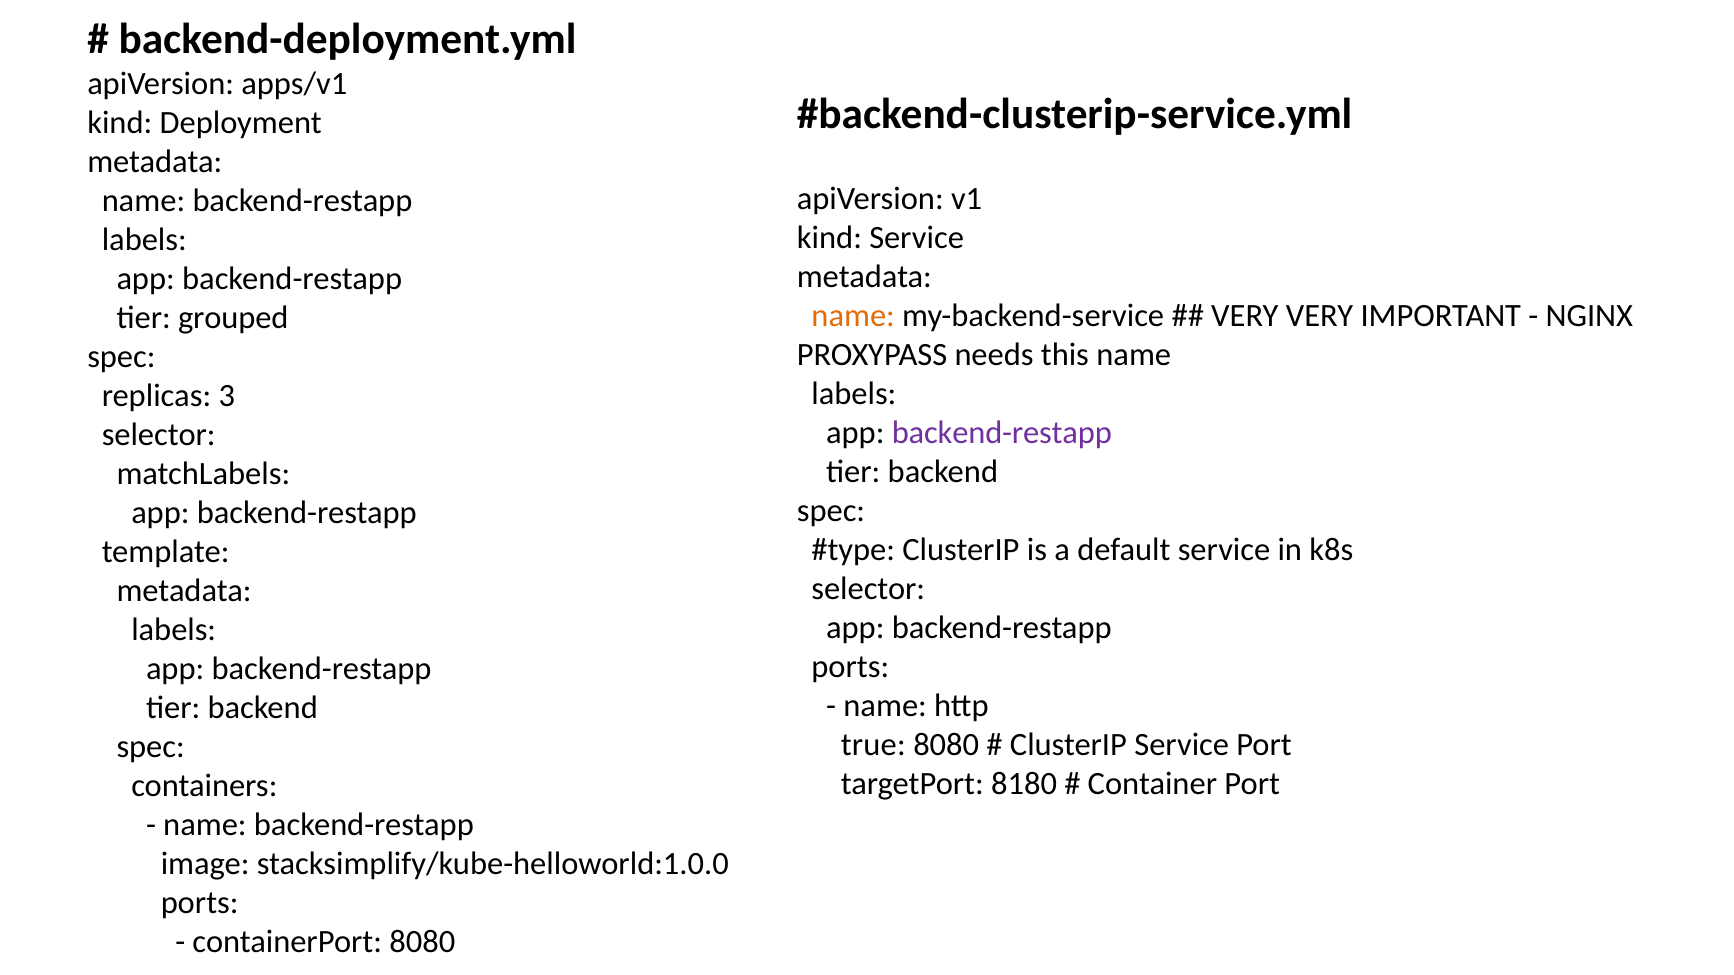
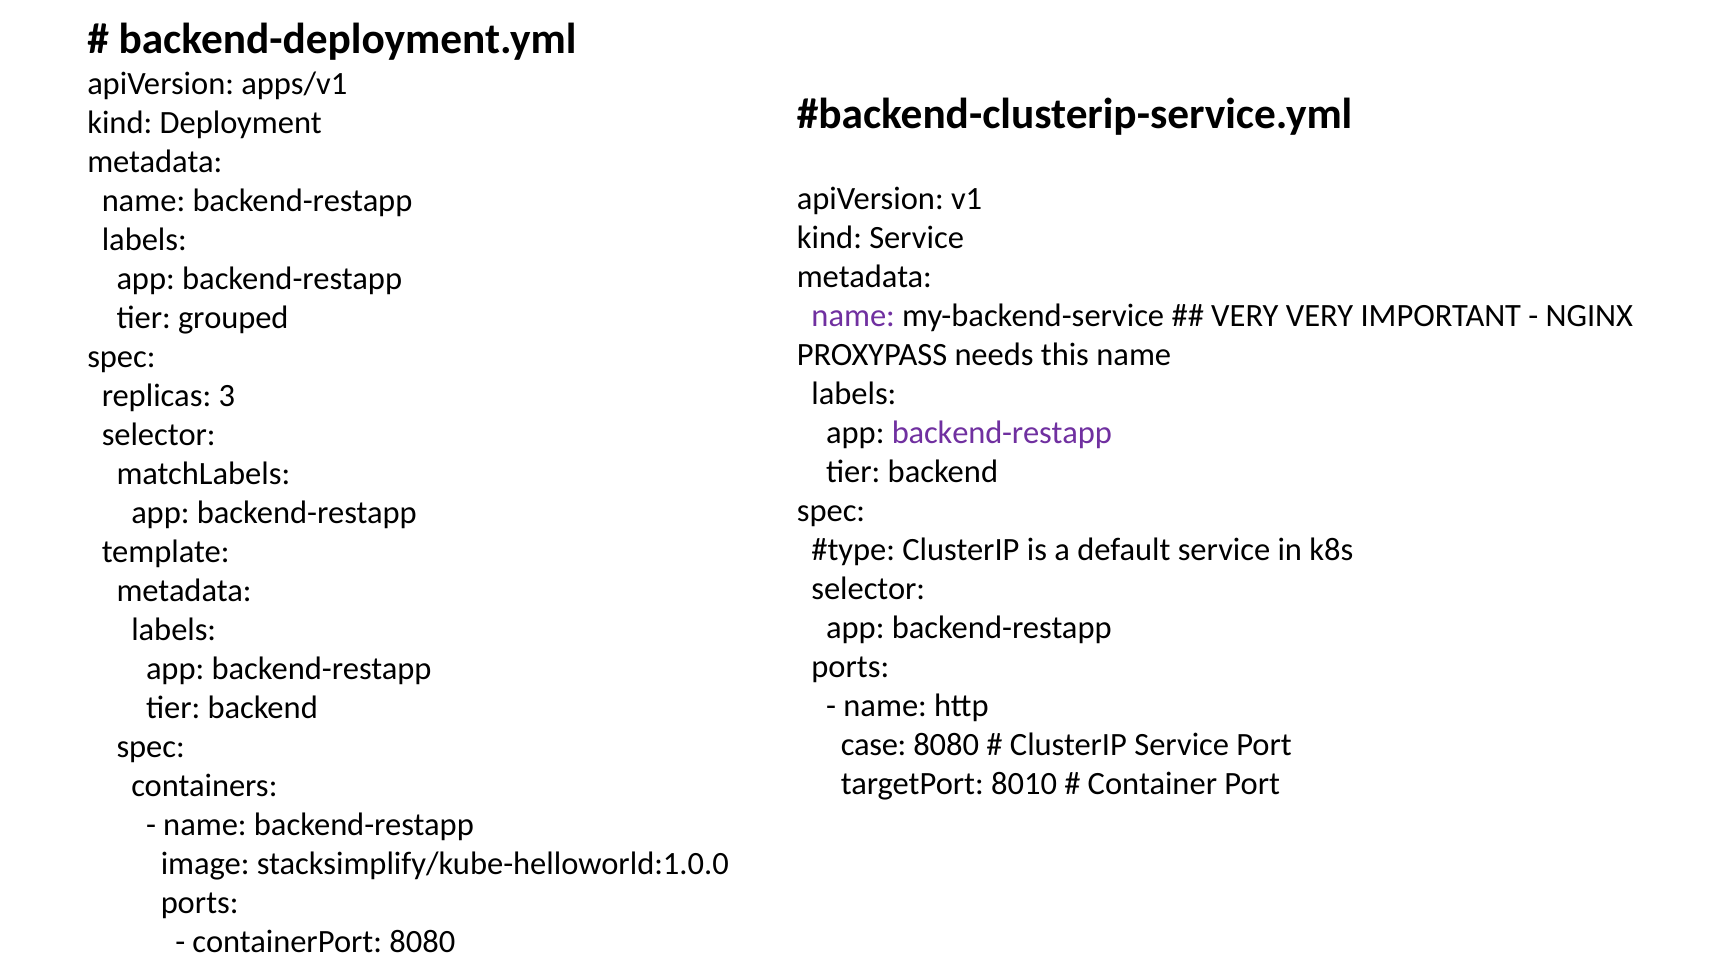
name colour: orange -> purple (853, 315)
true: true -> case (874, 745)
8180: 8180 -> 8010 (1024, 784)
